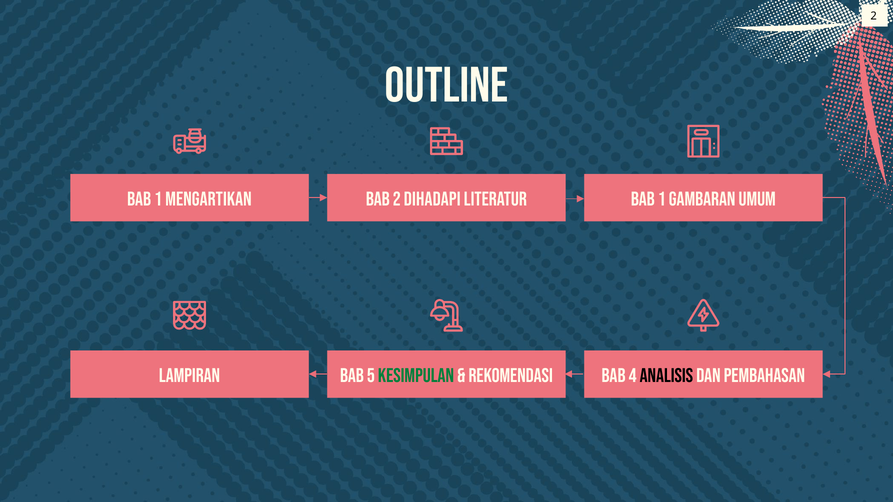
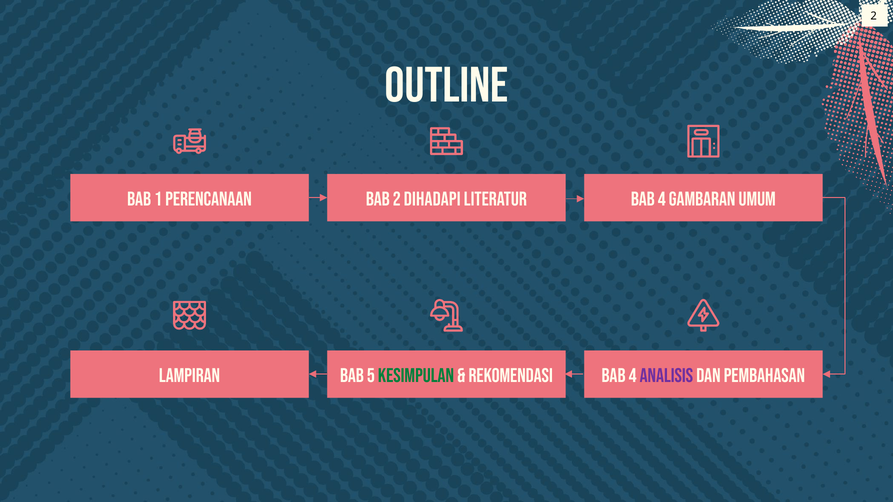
mengartikan: mengartikan -> perencanaan (209, 199)
literatur Bab 1: 1 -> 4 (662, 199)
analisis colour: black -> purple (666, 376)
